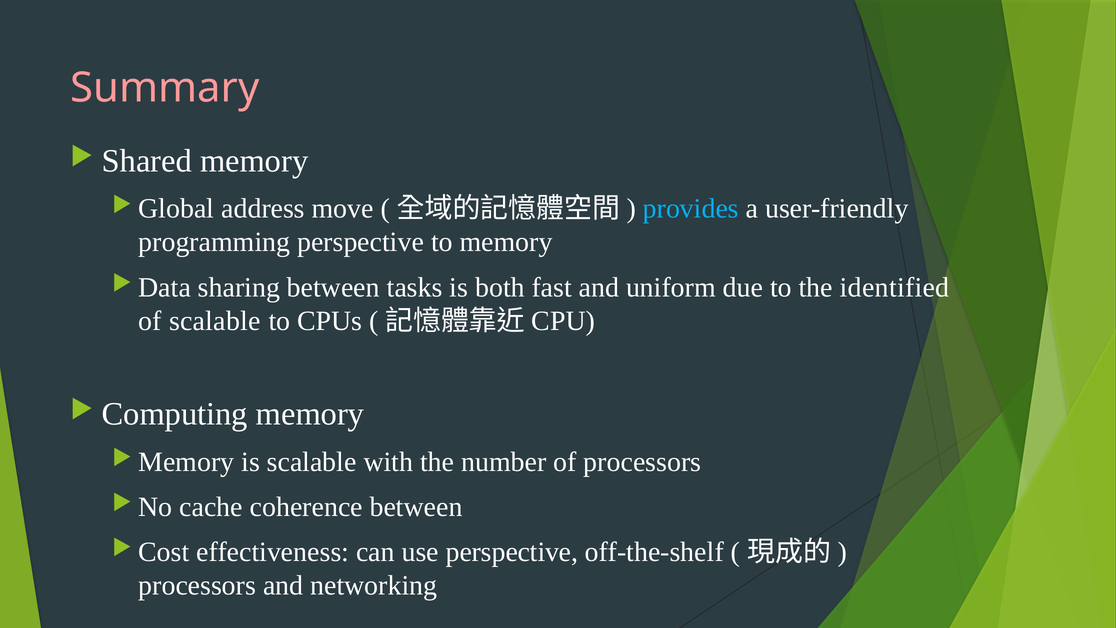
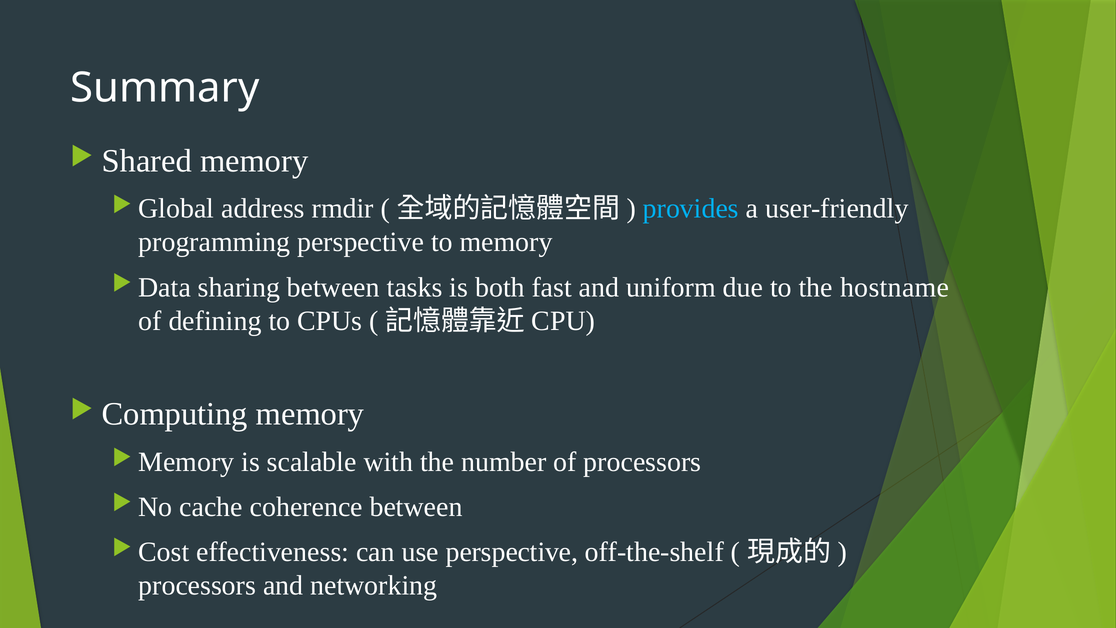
Summary colour: pink -> white (165, 88)
move: move -> rmdir (343, 209)
identified: identified -> hostname (895, 287)
of scalable: scalable -> defining (215, 321)
